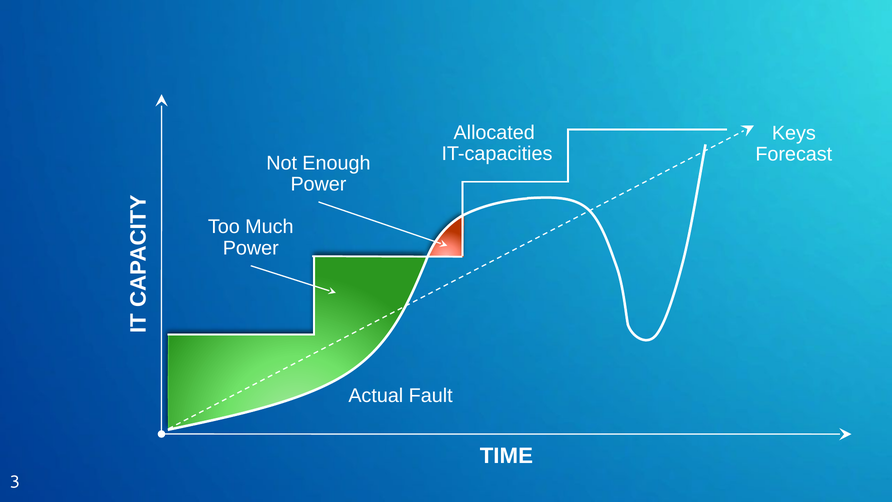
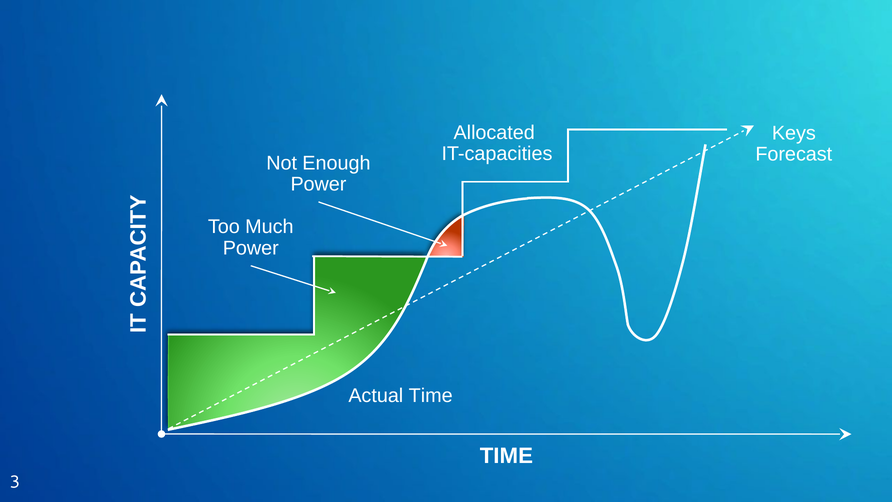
Actual Fault: Fault -> Time (431, 396)
